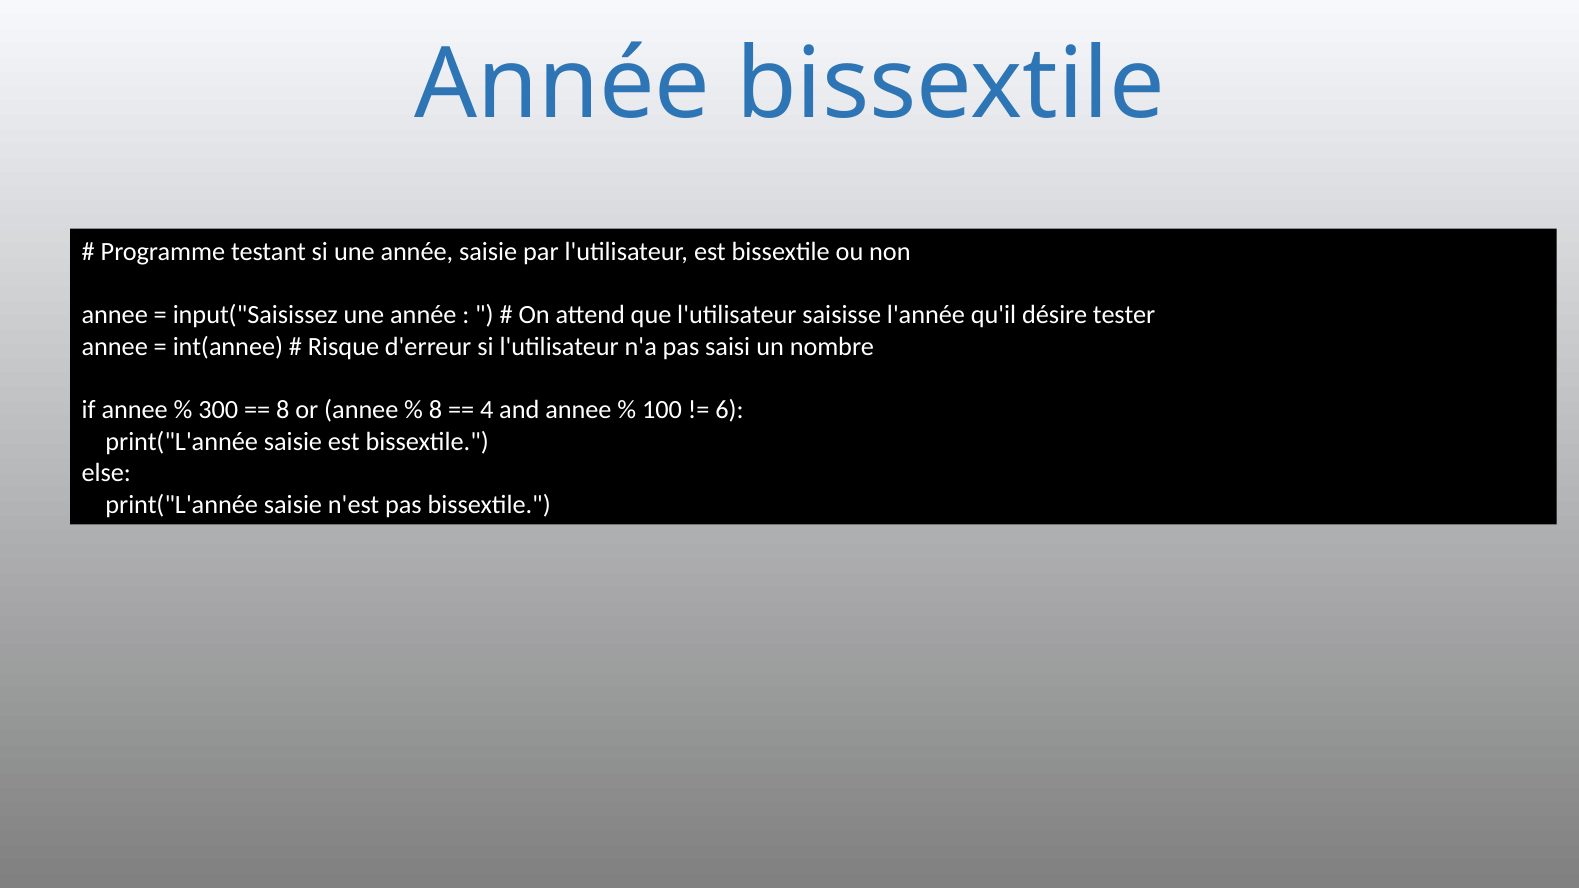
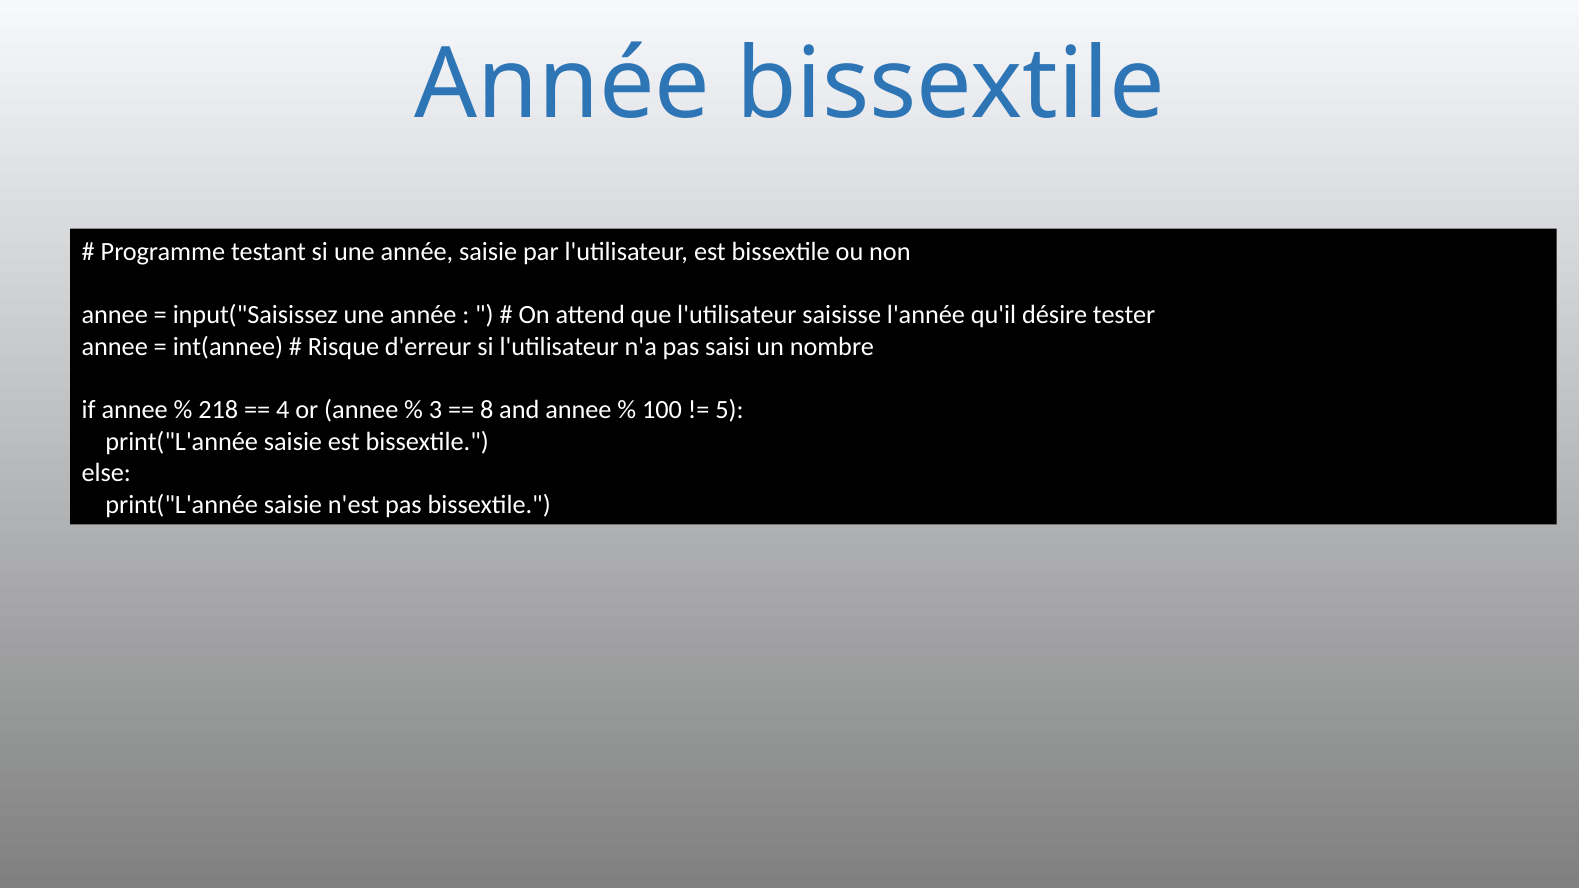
300: 300 -> 218 (218, 410)
8: 8 -> 4 (283, 410)
8: 8 -> 3 (436, 410)
4: 4 -> 8 (487, 410)
6: 6 -> 5 (729, 410)
